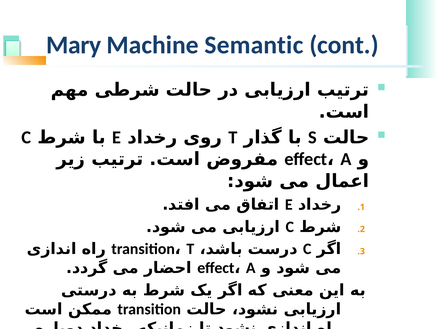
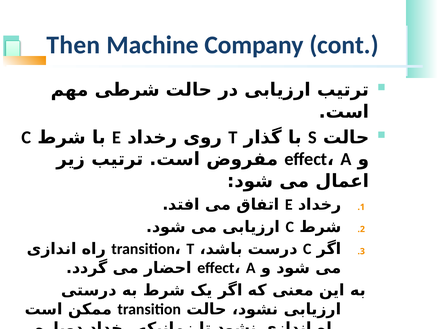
Mary: Mary -> Then (73, 45)
Semantic: Semantic -> Company (254, 45)
